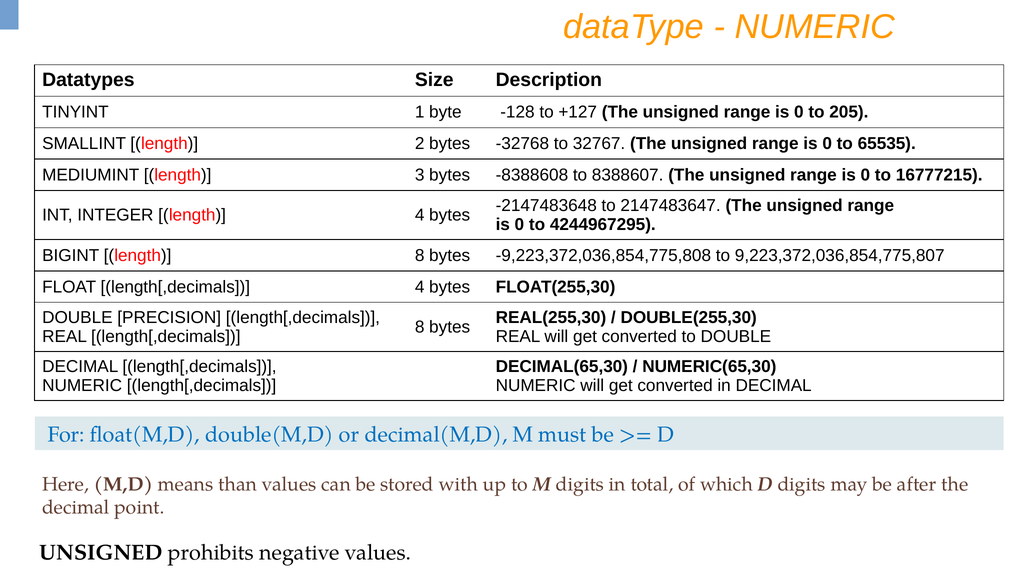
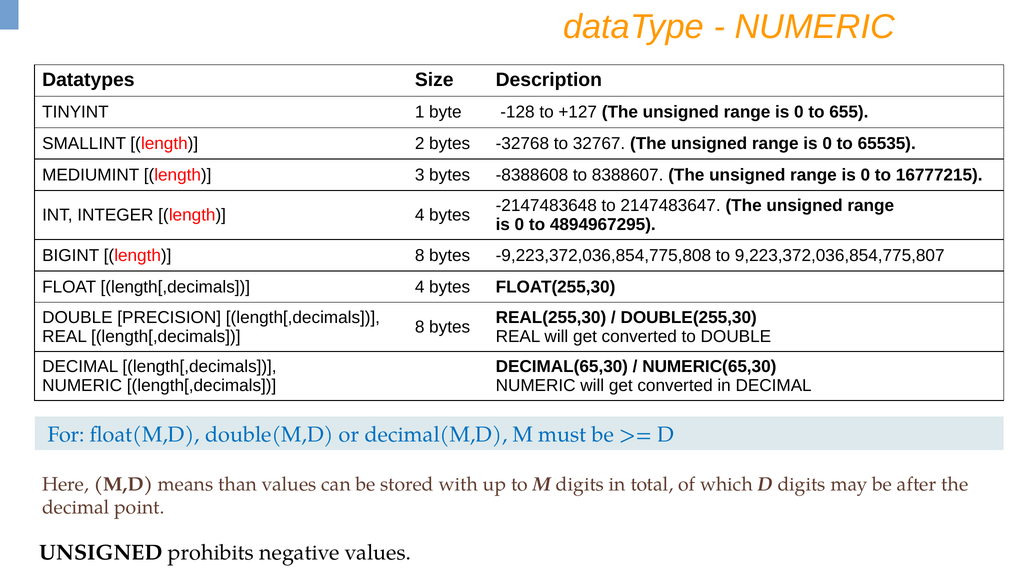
205: 205 -> 655 (849, 112)
4244967295: 4244967295 -> 4894967295 (603, 225)
